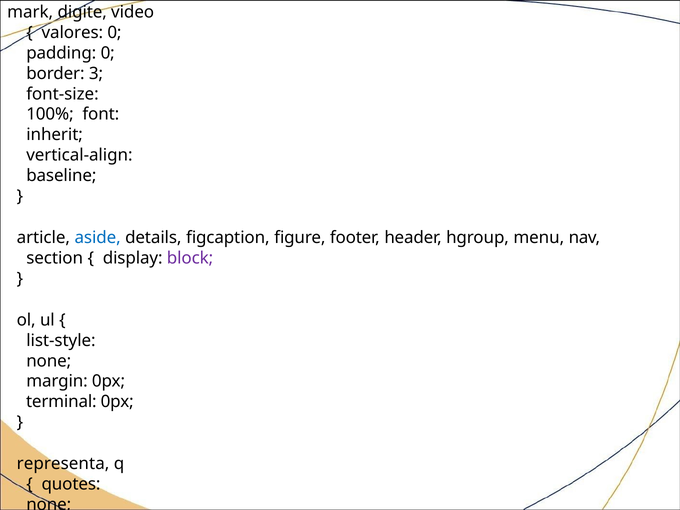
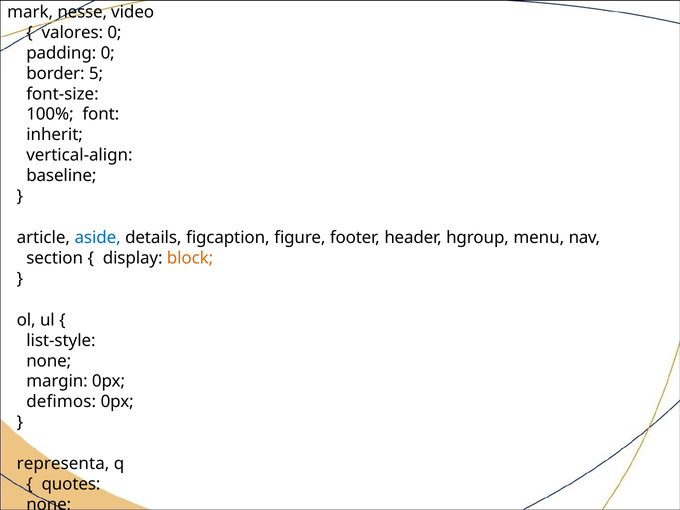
digite: digite -> nesse (82, 12)
3: 3 -> 5 (96, 74)
block colour: purple -> orange (190, 258)
terminal: terminal -> defimos (61, 402)
